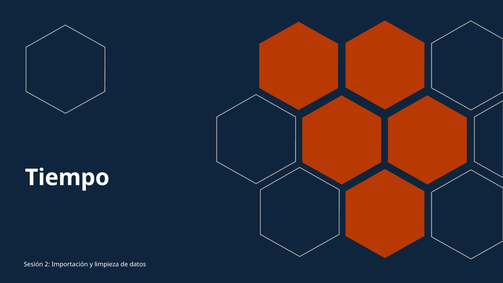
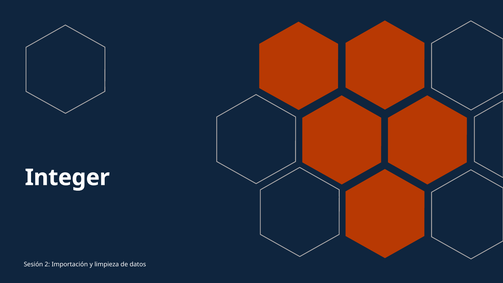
Tiempo: Tiempo -> Integer (67, 177)
